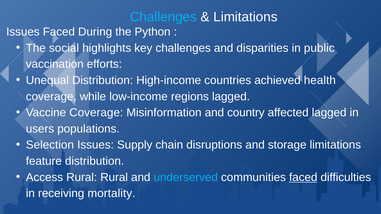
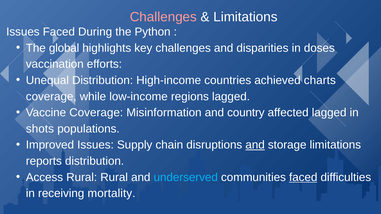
Challenges colour: light blue -> pink (163, 17)
social: social -> global (64, 48)
public: public -> doses (319, 48)
health: health -> charts (320, 80)
users: users -> shots (40, 129)
Selection: Selection -> Improved (50, 145)
and underline: none -> present (255, 145)
feature: feature -> reports (44, 161)
